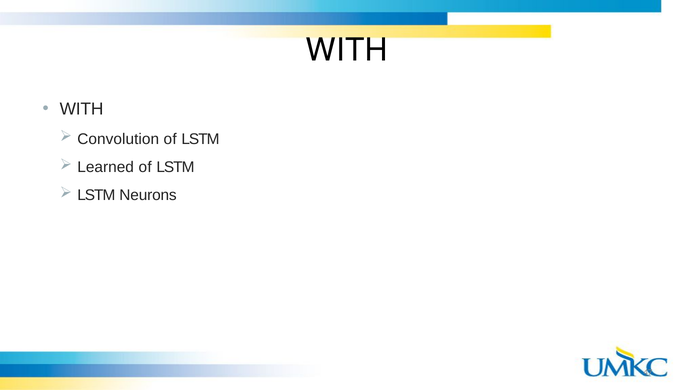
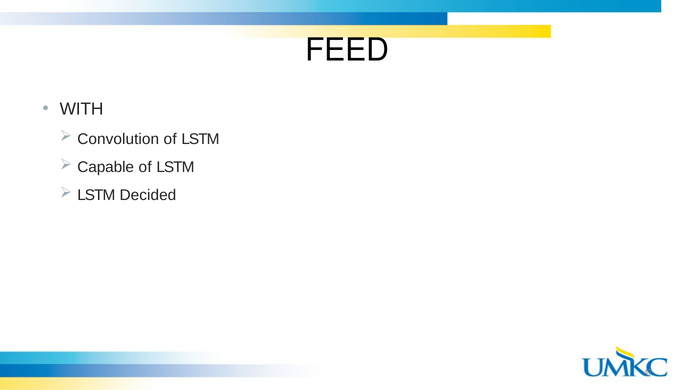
WITH: WITH -> FEED (347, 50)
Learned: Learned -> Capable (106, 167)
Neurons: Neurons -> Decided (148, 195)
